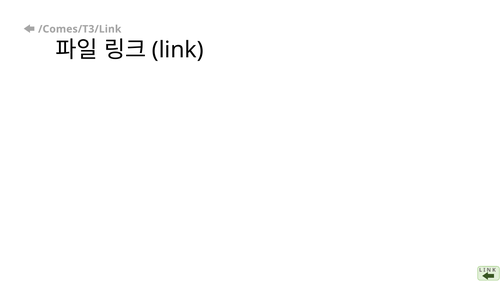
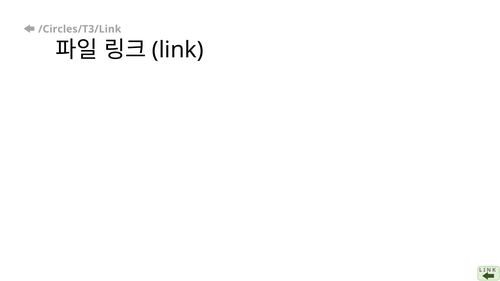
/Comes/T3/Link: /Comes/T3/Link -> /Circles/T3/Link (80, 29)
